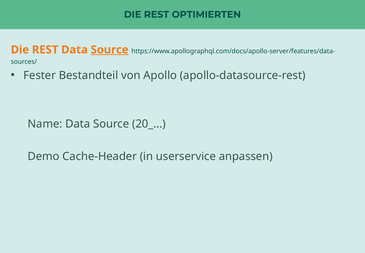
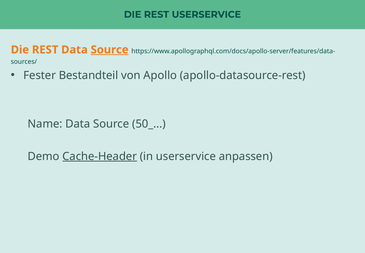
REST OPTIMIERTEN: OPTIMIERTEN -> USERSERVICE (206, 14)
20_: 20_ -> 50_ (149, 124)
Cache-Header underline: none -> present (100, 156)
